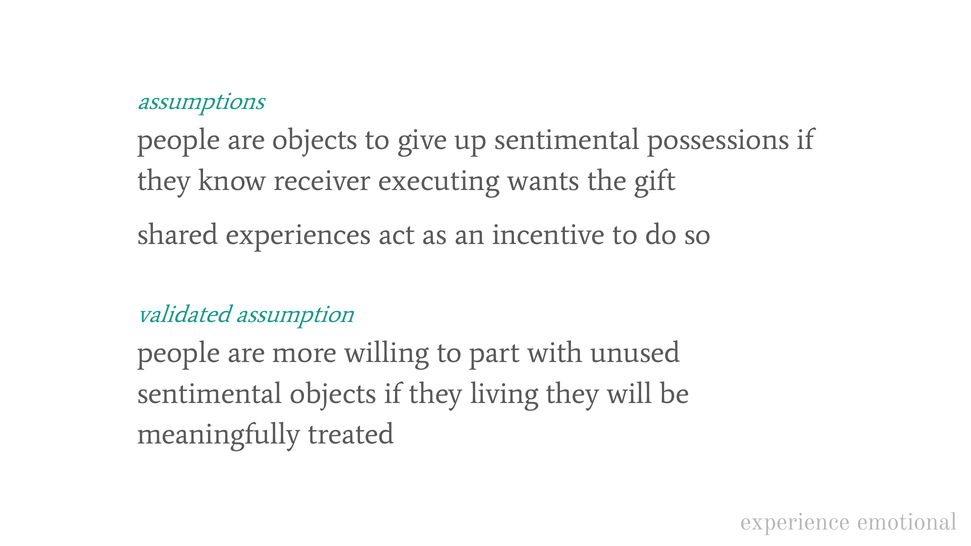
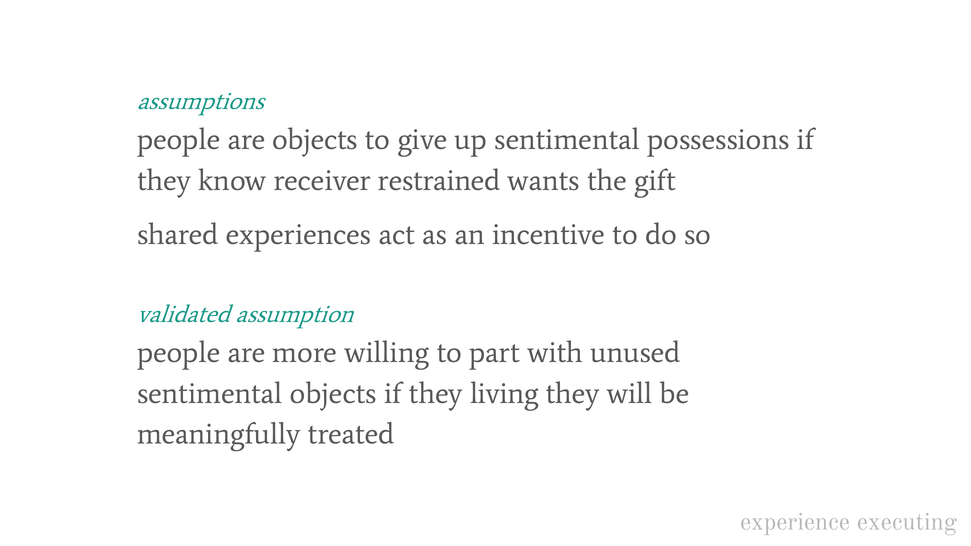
executing: executing -> restrained (439, 180)
emotional: emotional -> executing (907, 522)
